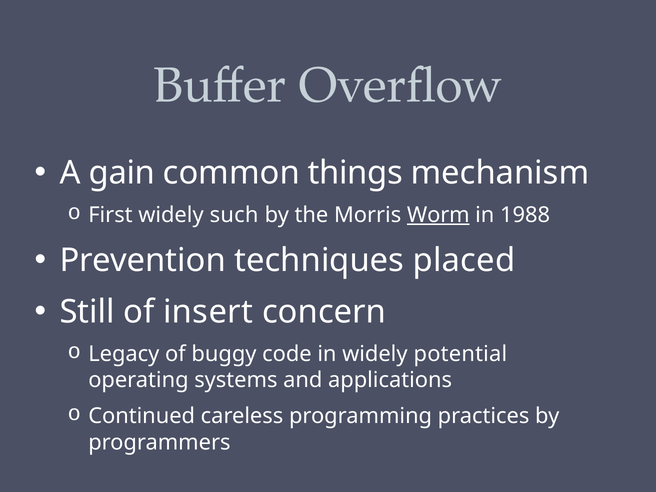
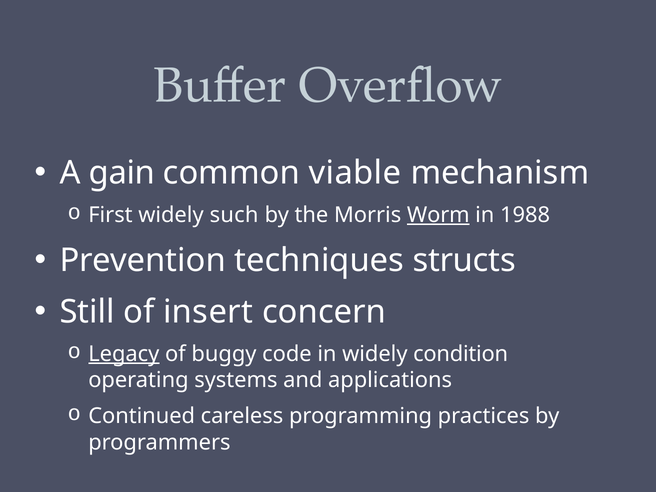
things: things -> viable (355, 173)
placed: placed -> structs (464, 261)
Legacy underline: none -> present (124, 354)
potential: potential -> condition (461, 354)
